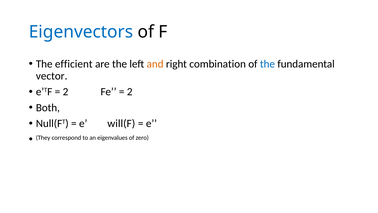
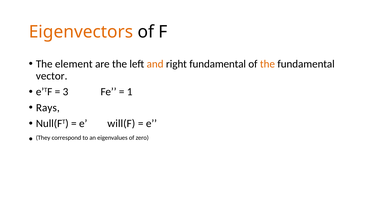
Eigenvectors colour: blue -> orange (81, 32)
efficient: efficient -> element (74, 64)
right combination: combination -> fundamental (218, 64)
the colour: blue -> orange (267, 64)
2: 2 -> 3 (65, 92)
2: 2 -> 1 (130, 92)
Both: Both -> Rays (48, 108)
